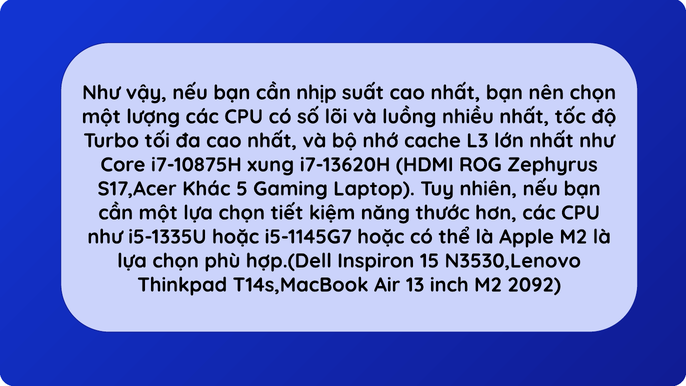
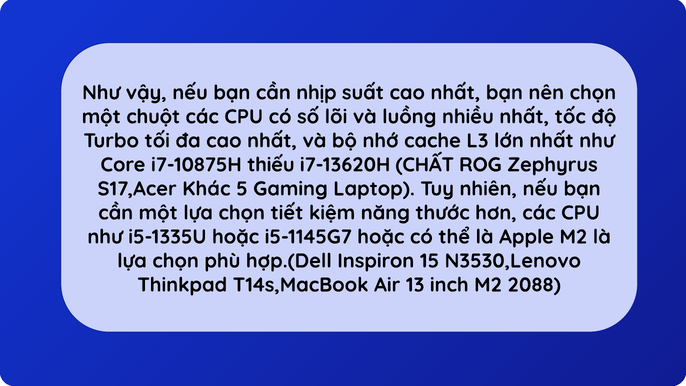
lượng: lượng -> chuột (153, 117)
xung: xung -> thiếu (271, 165)
HDMI: HDMI -> CHẤT (425, 165)
2092: 2092 -> 2088 (534, 285)
